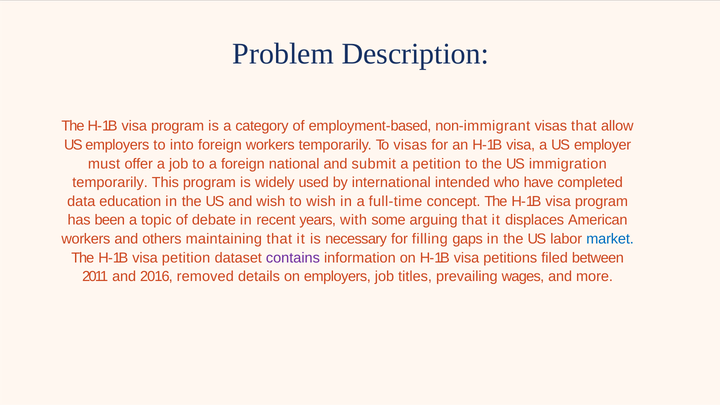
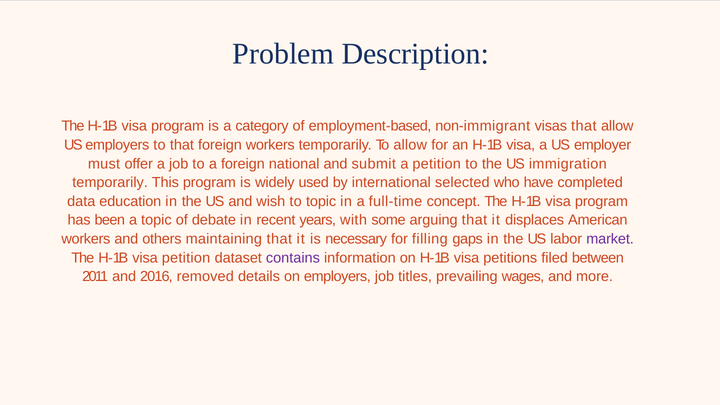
to into: into -> that (182, 145)
To visas: visas -> allow (410, 145)
intended: intended -> selected (462, 183)
to wish: wish -> topic (321, 201)
market colour: blue -> purple (610, 239)
